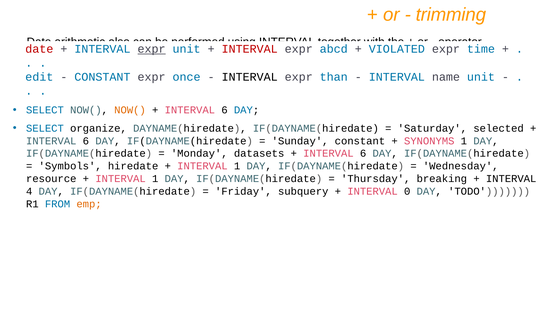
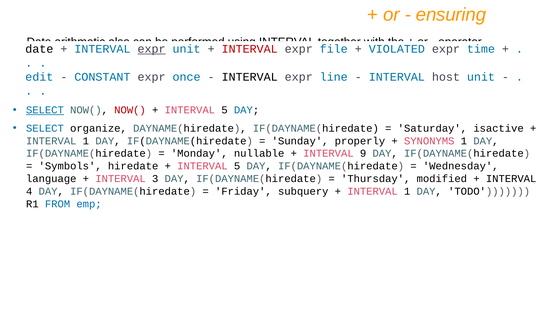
trimming: trimming -> ensuring (451, 15)
date colour: red -> black (39, 49)
abcd: abcd -> file (334, 49)
than: than -> line (334, 77)
name: name -> host (446, 77)
SELECT underline: none -> present (45, 110)
NOW( colour: orange -> red (130, 110)
6: 6 -> 5 (224, 110)
selected: selected -> isactive (499, 128)
6: 6 -> 1 (86, 141)
Sunday constant: constant -> properly (360, 141)
datasets: datasets -> nullable (259, 154)
6: 6 -> 9 (363, 154)
1: 1 -> 5 (237, 166)
resource: resource -> language (51, 179)
1: 1 -> 3 (155, 179)
breaking: breaking -> modified (442, 179)
0: 0 -> 1 (407, 191)
emp colour: orange -> blue (89, 204)
